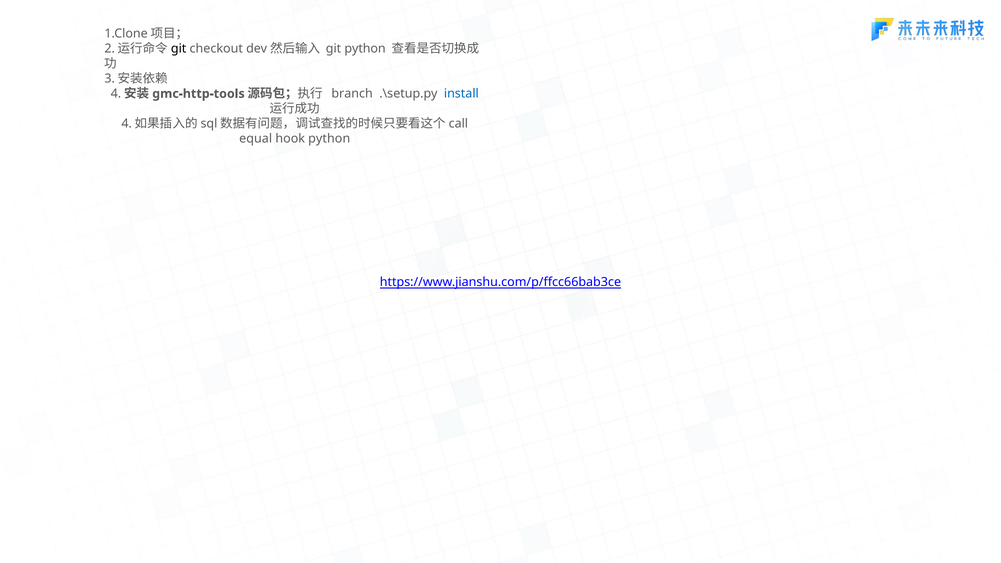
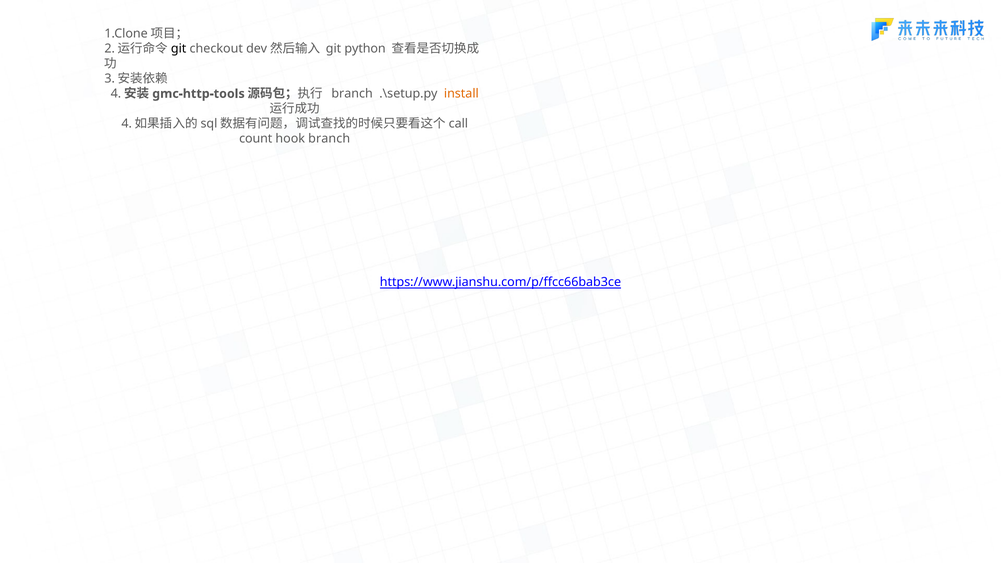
install colour: blue -> orange (461, 94)
equal: equal -> count (256, 139)
hook python: python -> branch (329, 139)
